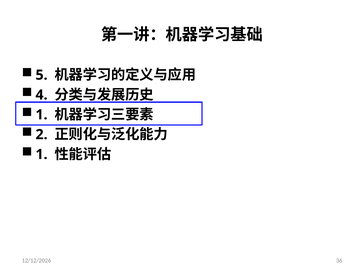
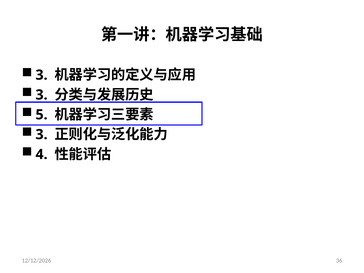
5: 5 -> 3 (42, 75)
4: 4 -> 3 (42, 95)
1: 1 -> 5 (42, 115)
2: 2 -> 3 (42, 135)
1: 1 -> 4 (42, 154)
